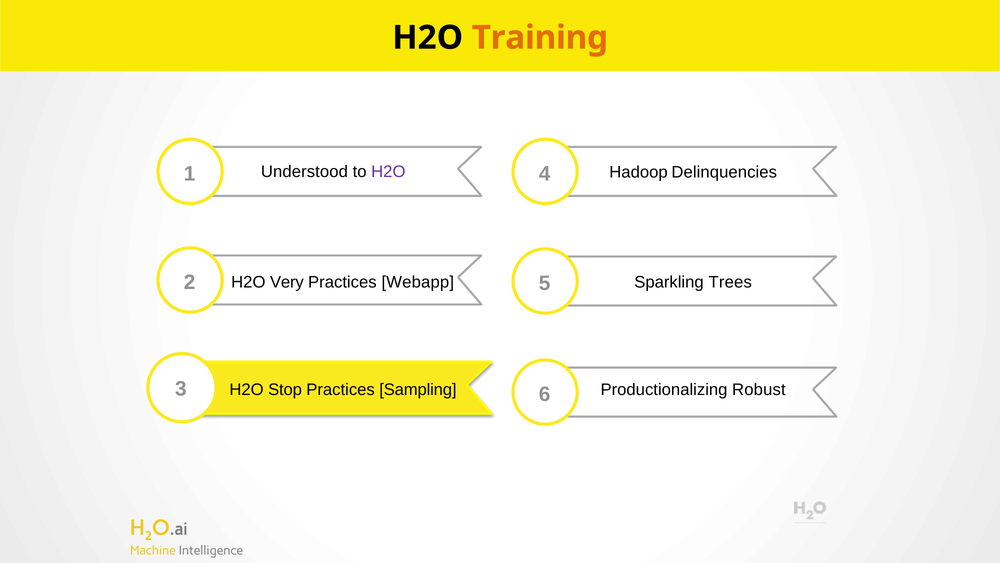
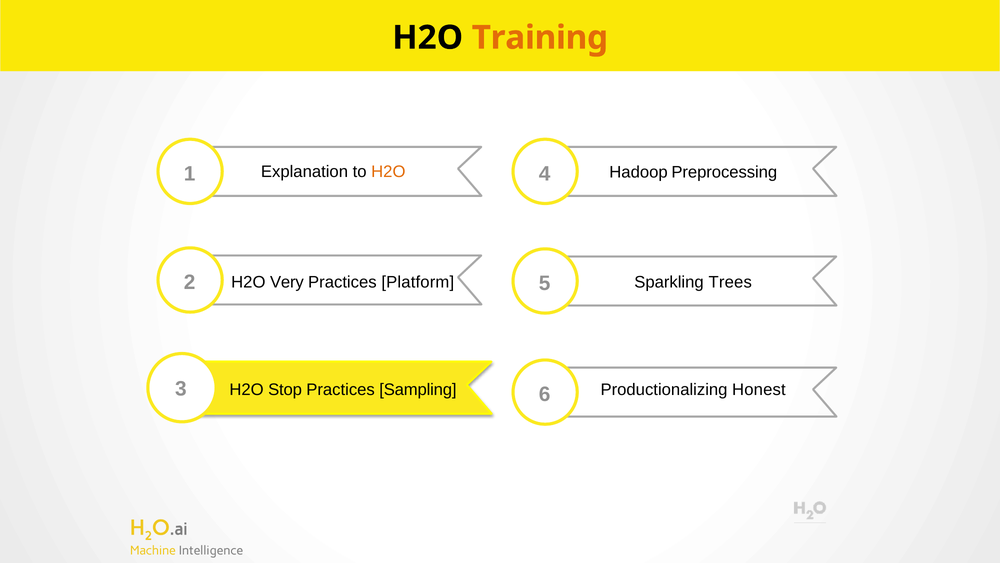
Understood: Understood -> Explanation (304, 171)
H2O colour: purple -> orange (388, 171)
Delinquencies: Delinquencies -> Preprocessing (724, 172)
Webapp: Webapp -> Platform (418, 282)
Robust: Robust -> Honest (759, 389)
